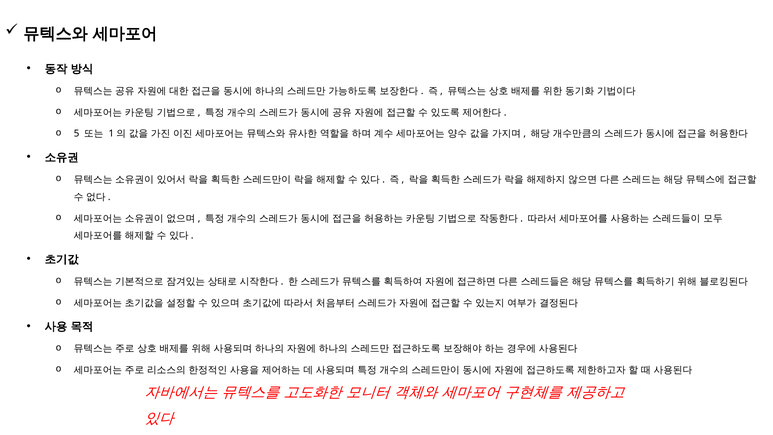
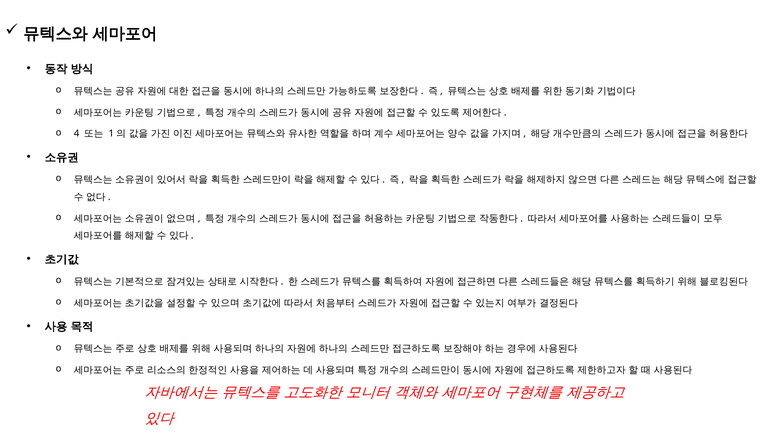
5: 5 -> 4 (77, 134)
